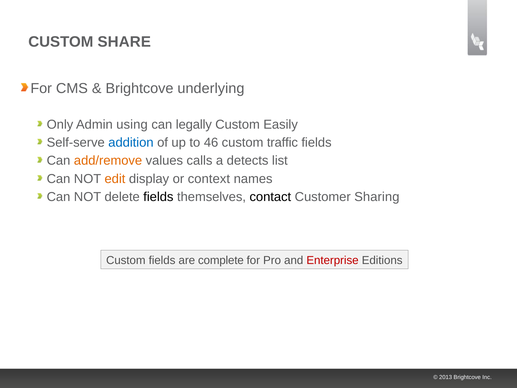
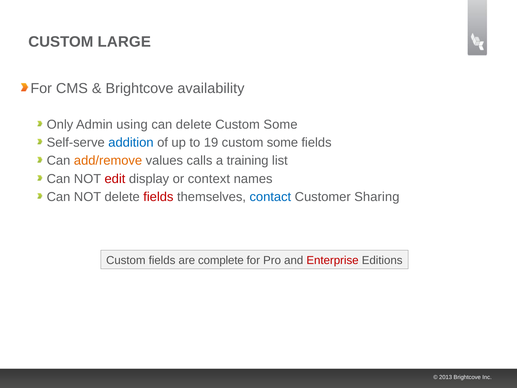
SHARE: SHARE -> LARGE (124, 42)
underlying: underlying -> availability (211, 88)
can legally: legally -> delete (194, 124)
Easily: Easily -> Some (281, 124)
46: 46 -> 19 (211, 142)
traffic: traffic -> some (282, 142)
detects: detects -> training (248, 161)
edit colour: orange -> red (115, 179)
fields colour: black -> red (158, 197)
contact colour: black -> blue (270, 197)
